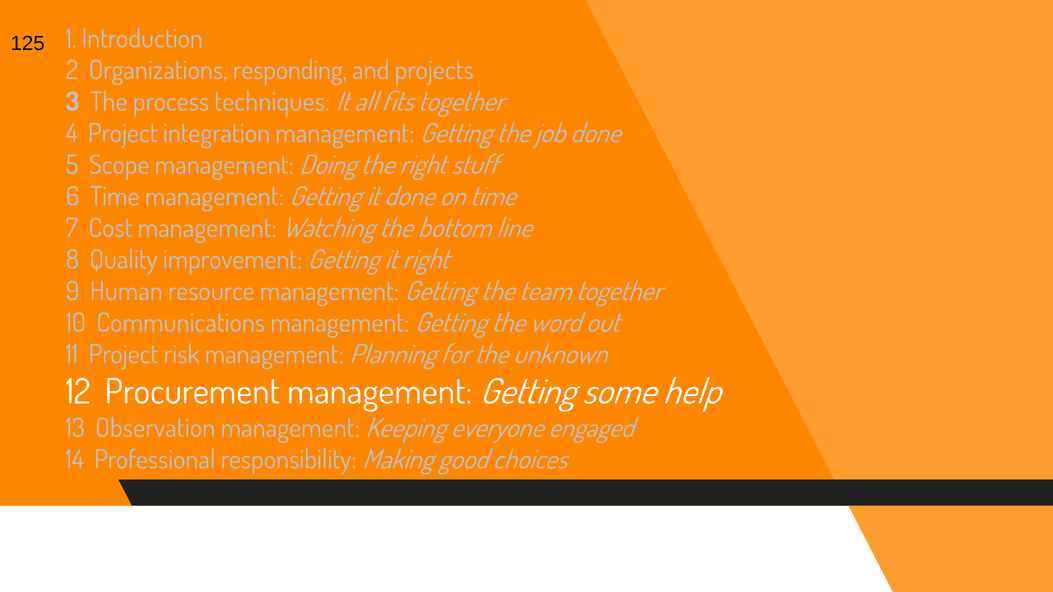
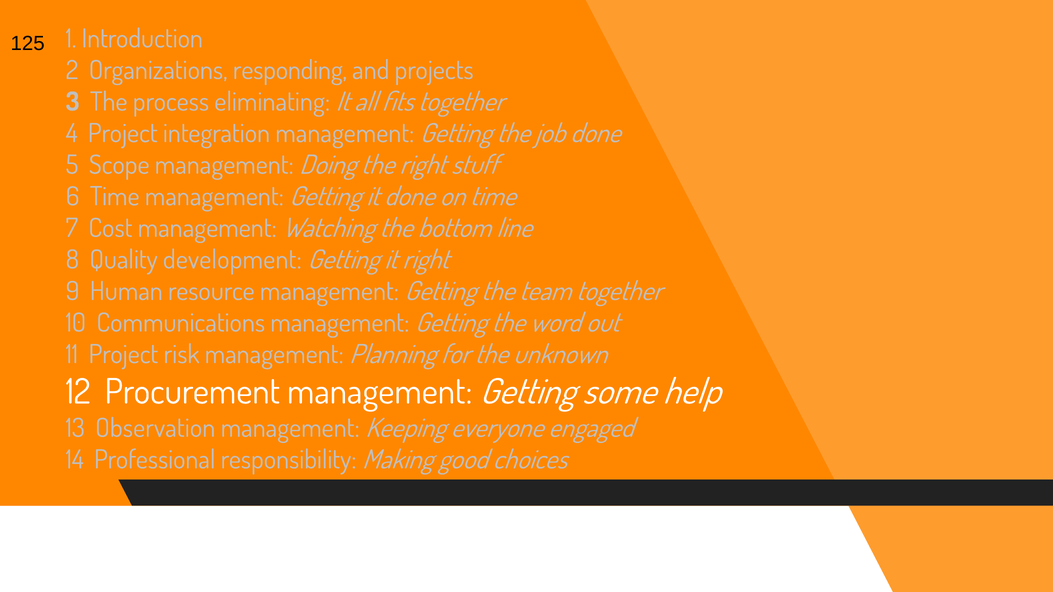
techniques: techniques -> eliminating (272, 102)
improvement: improvement -> development (232, 260)
